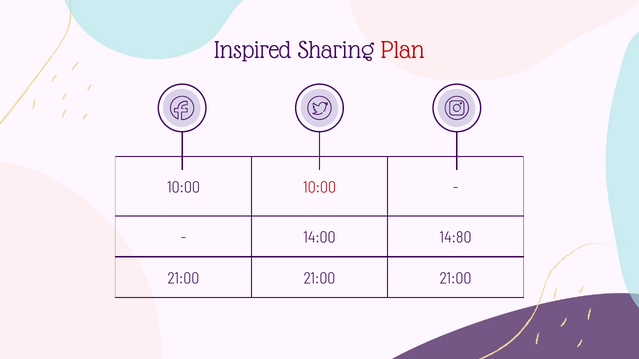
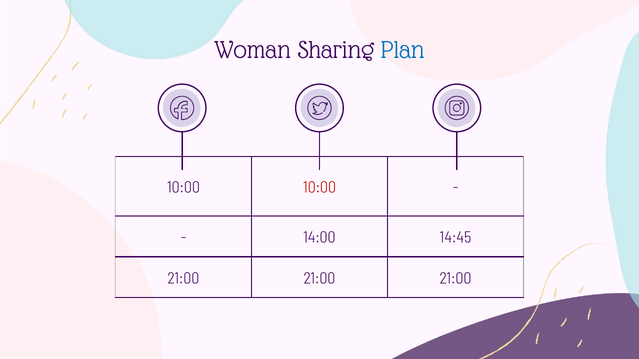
Inspired: Inspired -> Woman (253, 49)
Plan colour: red -> blue (403, 49)
14:80: 14:80 -> 14:45 (455, 238)
